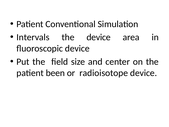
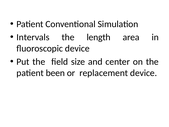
the device: device -> length (99, 37)
radioisotope: radioisotope -> replacement (104, 73)
